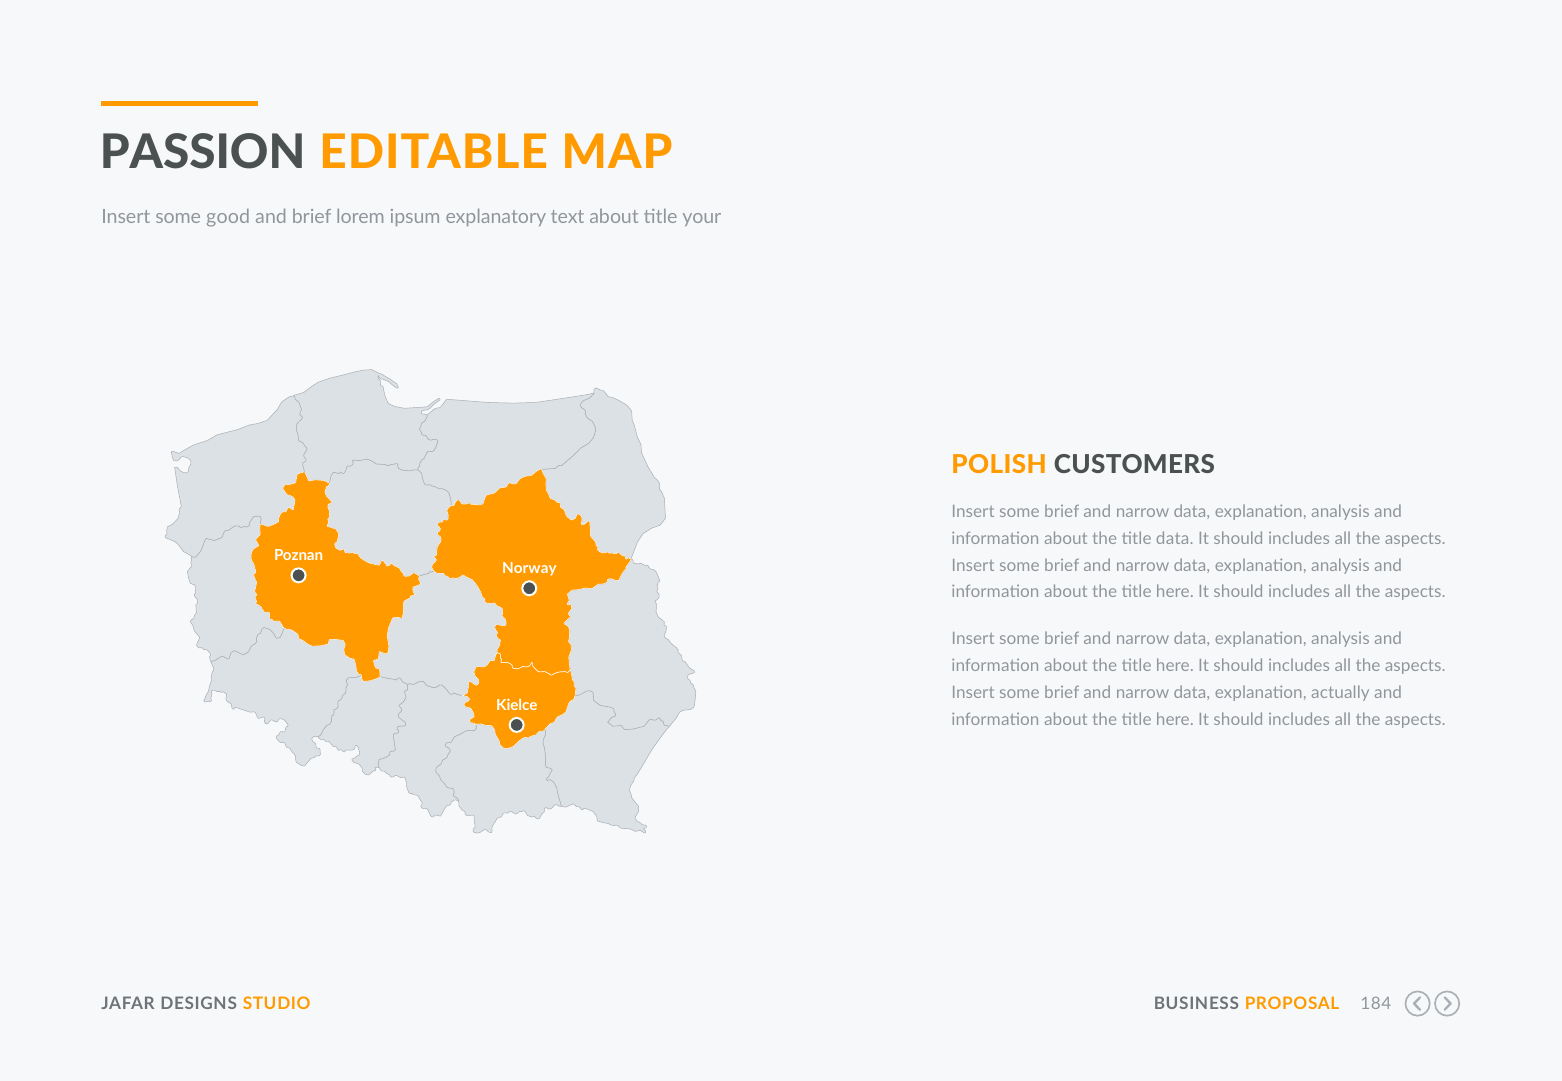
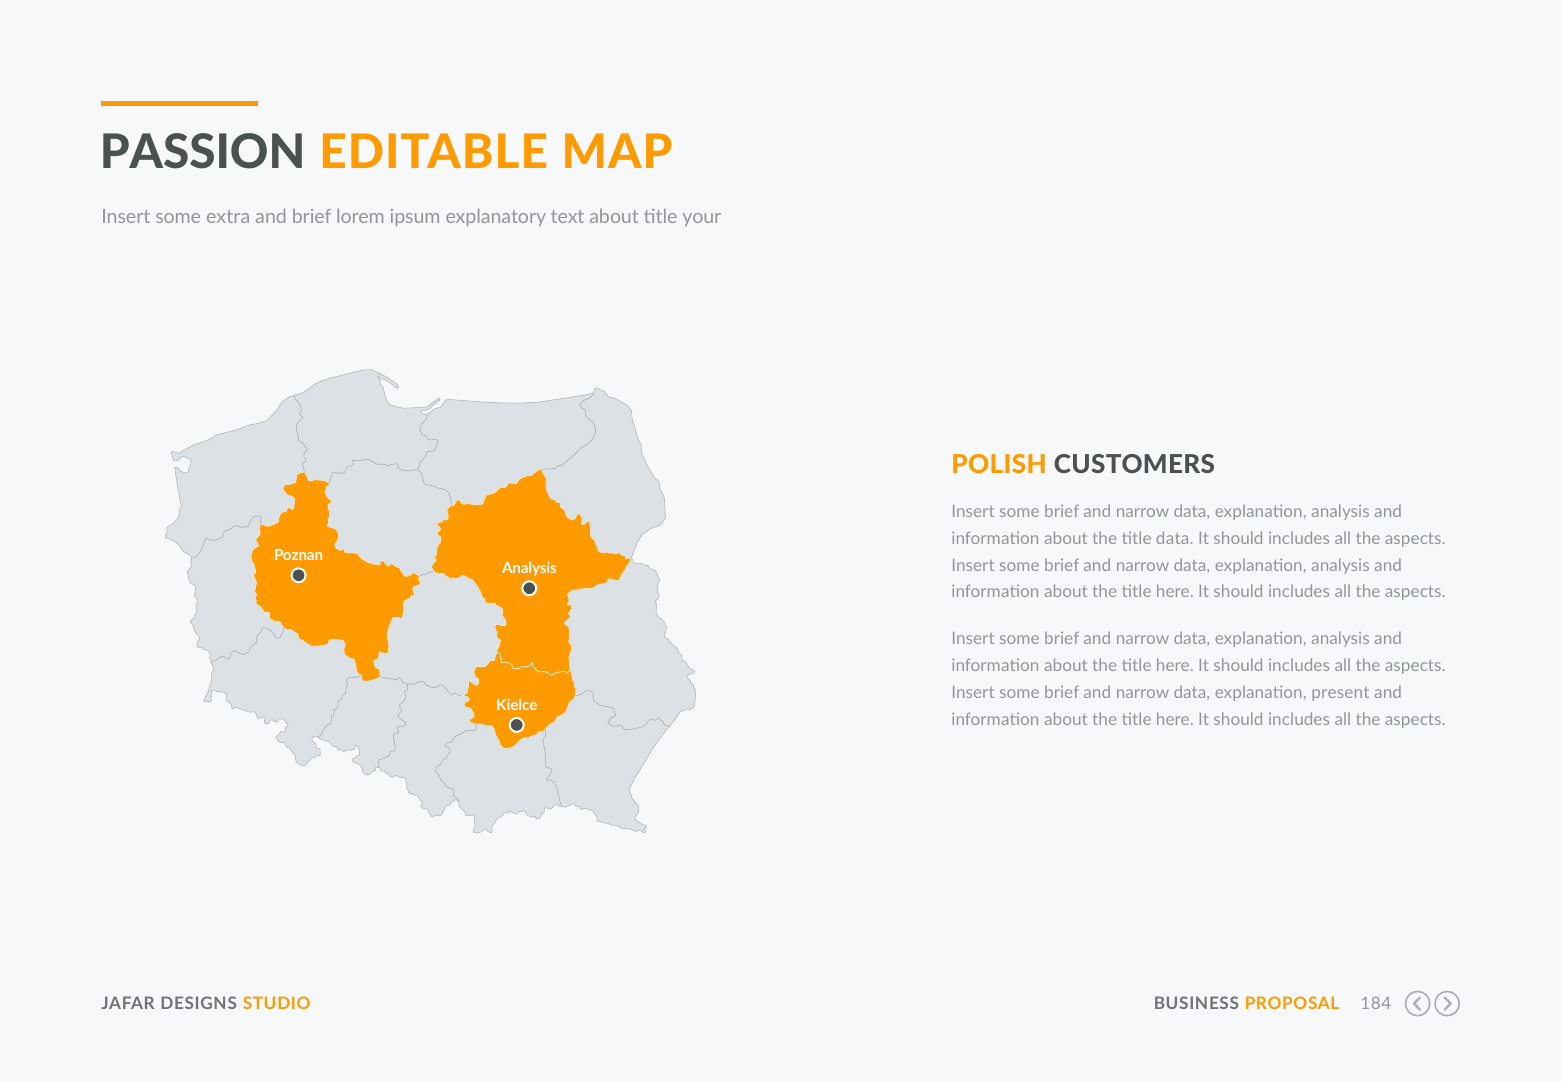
good: good -> extra (228, 217)
Norway: Norway -> Analysis (529, 569)
actually: actually -> present (1340, 693)
